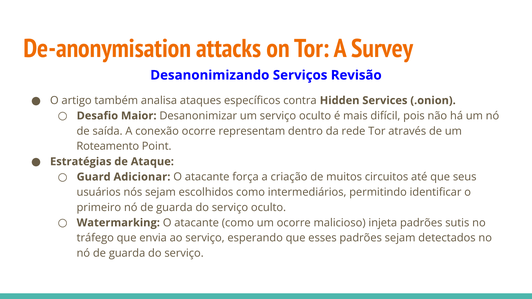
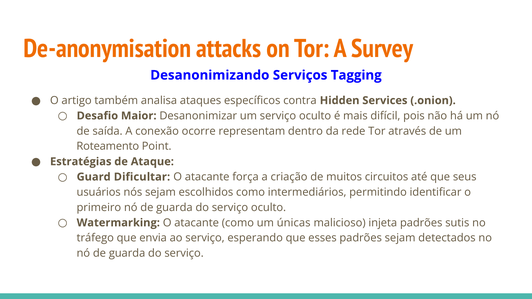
Revisão: Revisão -> Tagging (356, 75)
Adicionar: Adicionar -> Dificultar (142, 177)
um ocorre: ocorre -> únicas (294, 223)
